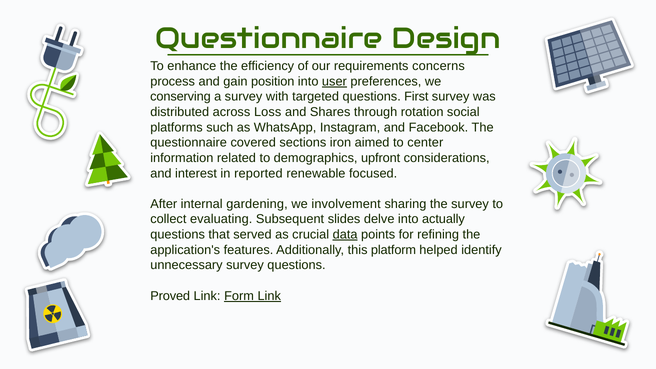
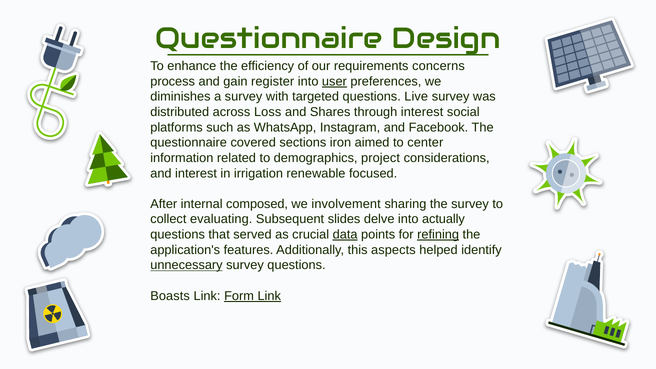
position: position -> register (273, 81)
conserving: conserving -> diminishes (180, 97)
First: First -> Live (416, 97)
through rotation: rotation -> interest (422, 112)
upfront: upfront -> project (381, 158)
reported: reported -> irrigation (258, 173)
gardening: gardening -> composed (257, 204)
refining underline: none -> present (438, 235)
platform: platform -> aspects (393, 250)
unnecessary underline: none -> present (186, 265)
Proved: Proved -> Boasts (170, 296)
